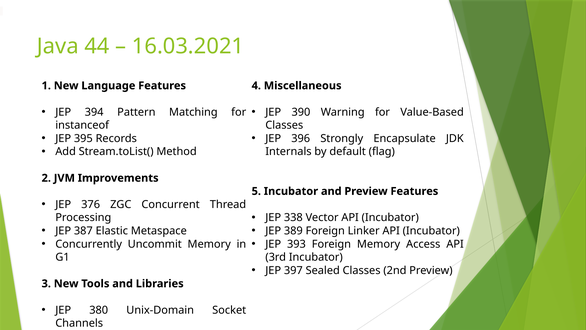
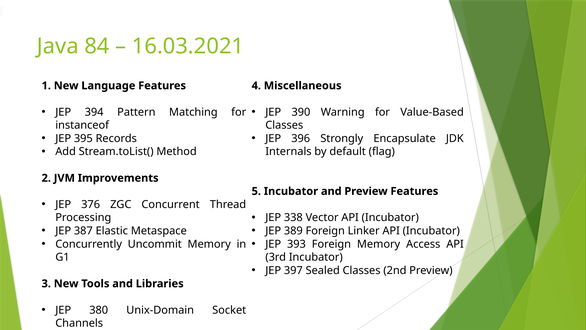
44: 44 -> 84 (97, 46)
